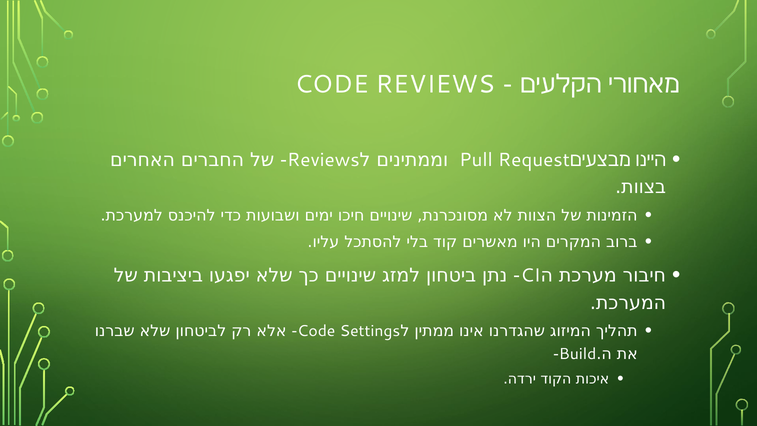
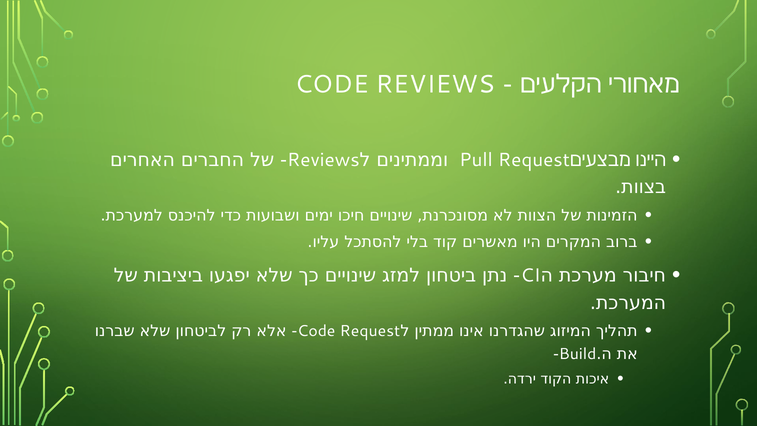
Code Settings: Settings -> Request (370, 331)
